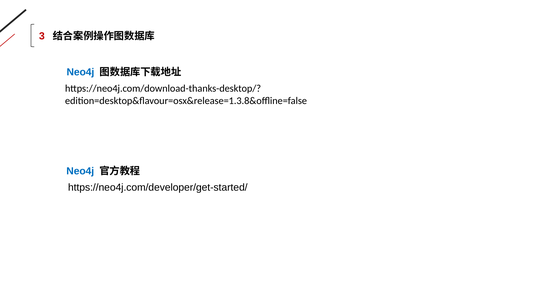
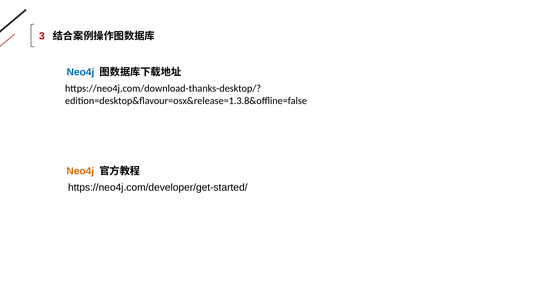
Neo4j colour: blue -> orange (80, 171)
